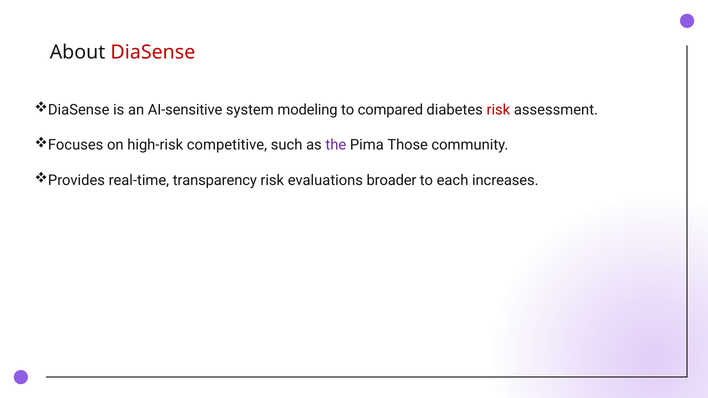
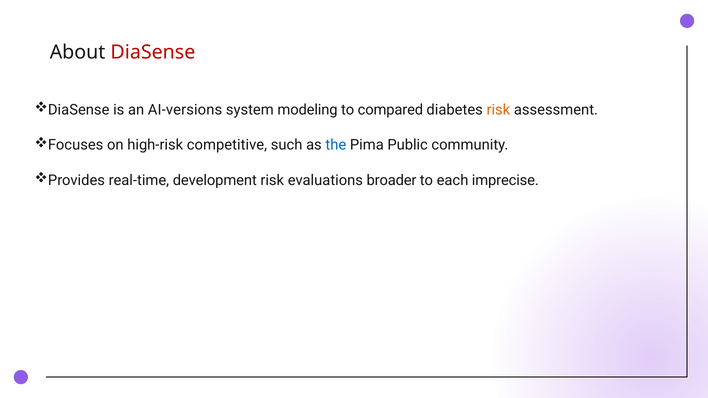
AI-sensitive: AI-sensitive -> AI-versions (185, 110)
risk colour: red -> orange (498, 110)
the colour: purple -> blue (336, 145)
Those: Those -> Public (408, 145)
transparency: transparency -> development (215, 181)
increases: increases -> imprecise (505, 181)
